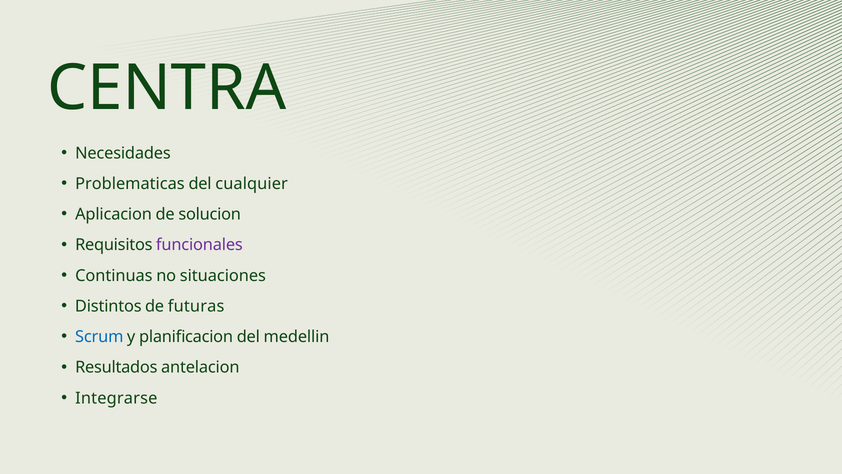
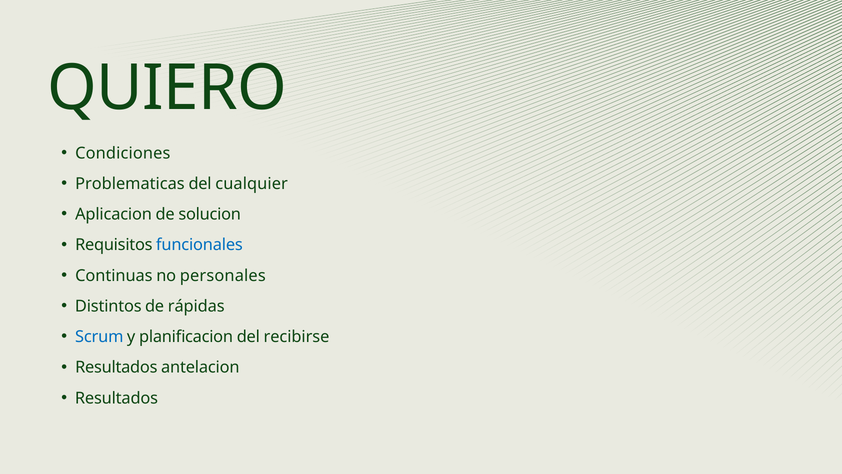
CENTRA: CENTRA -> QUIERO (167, 88)
Necesidades: Necesidades -> Condiciones (123, 153)
funcionales colour: purple -> blue (199, 245)
situaciones: situaciones -> personales (223, 275)
futuras: futuras -> rápidas (196, 306)
medellin: medellin -> recibirse (296, 337)
Integrarse: Integrarse -> Resultados (116, 398)
